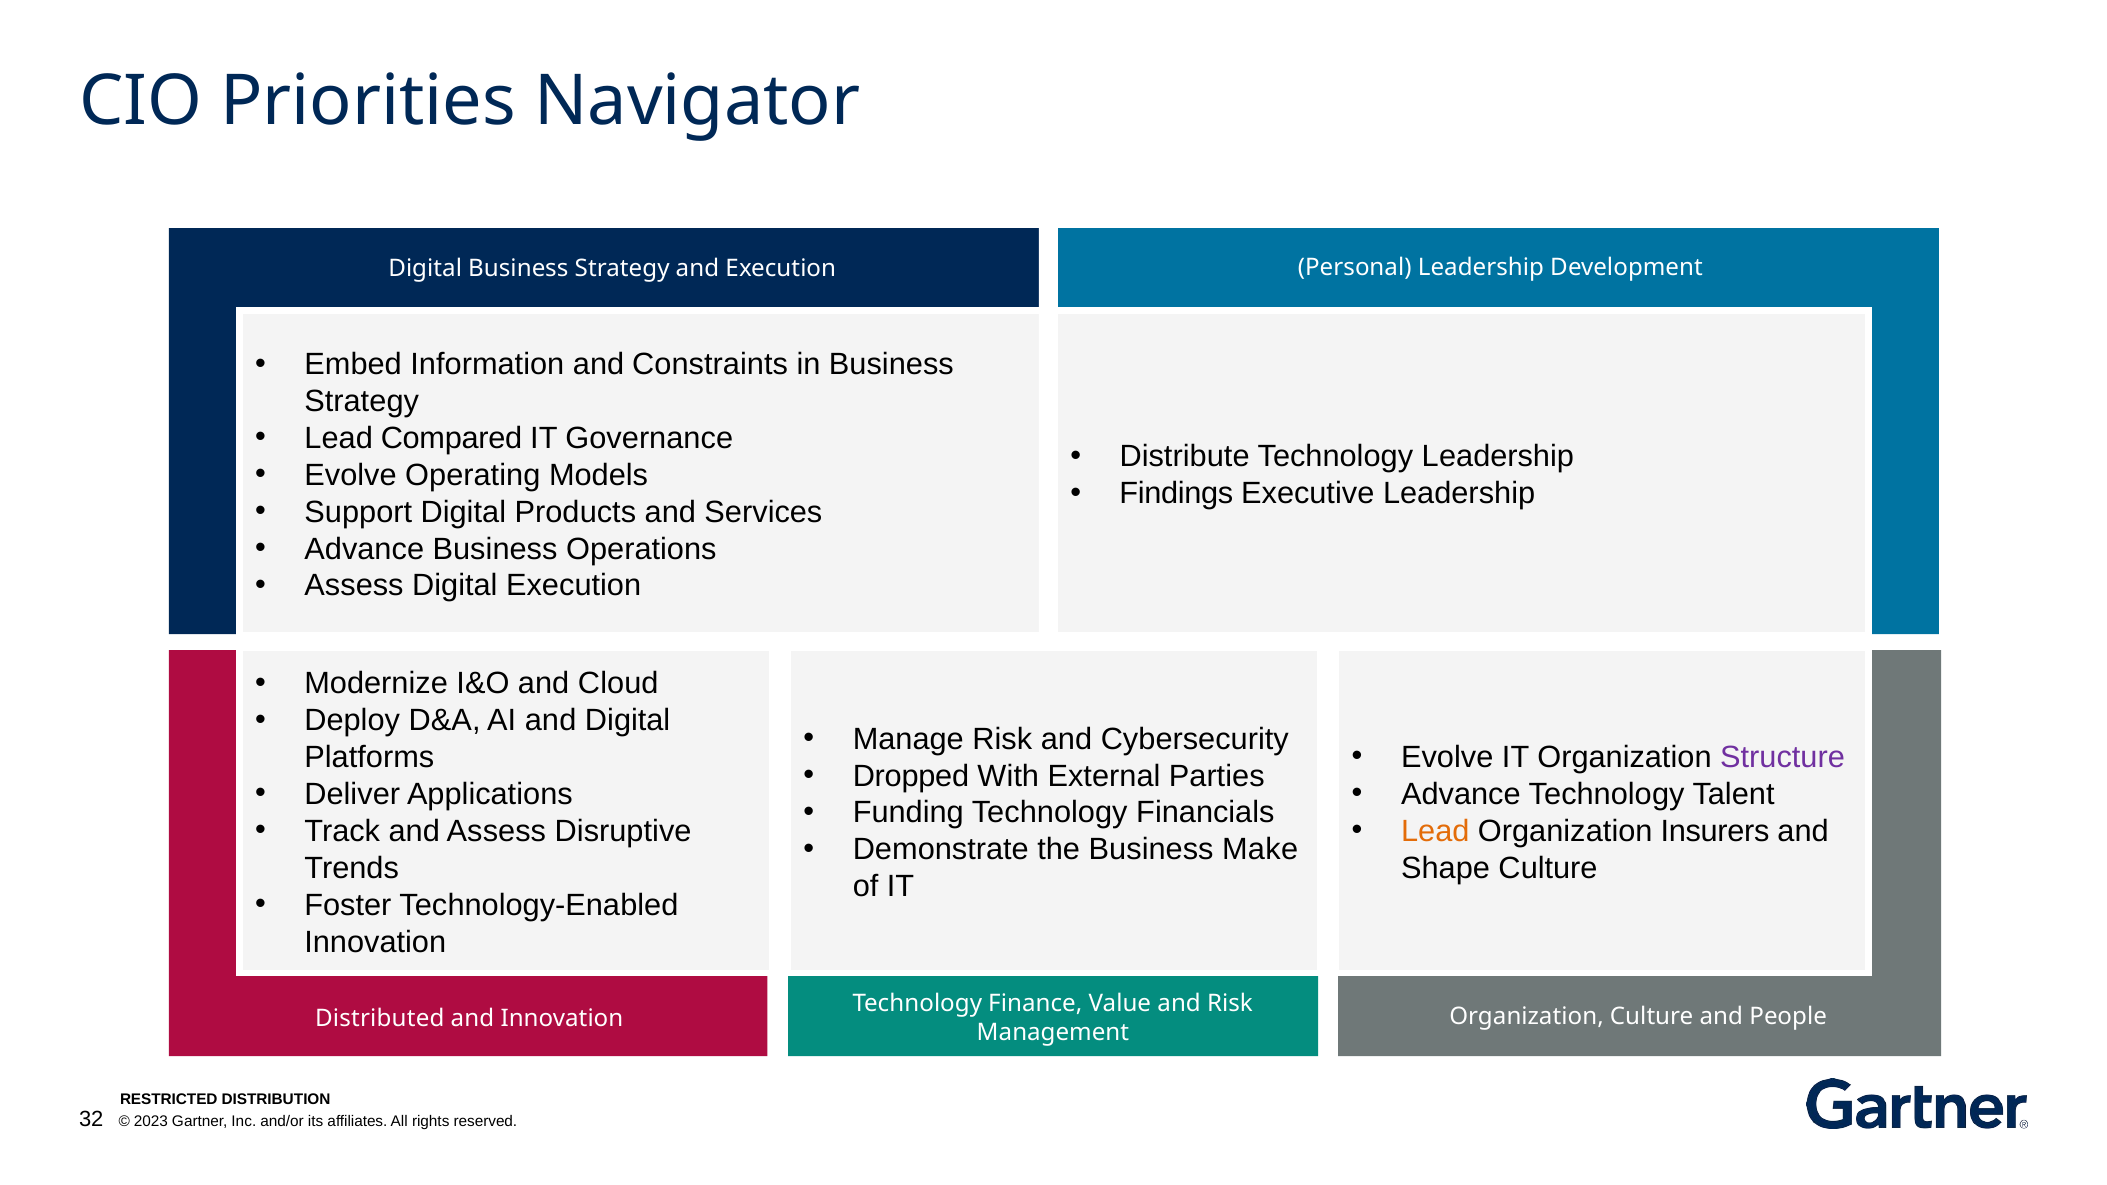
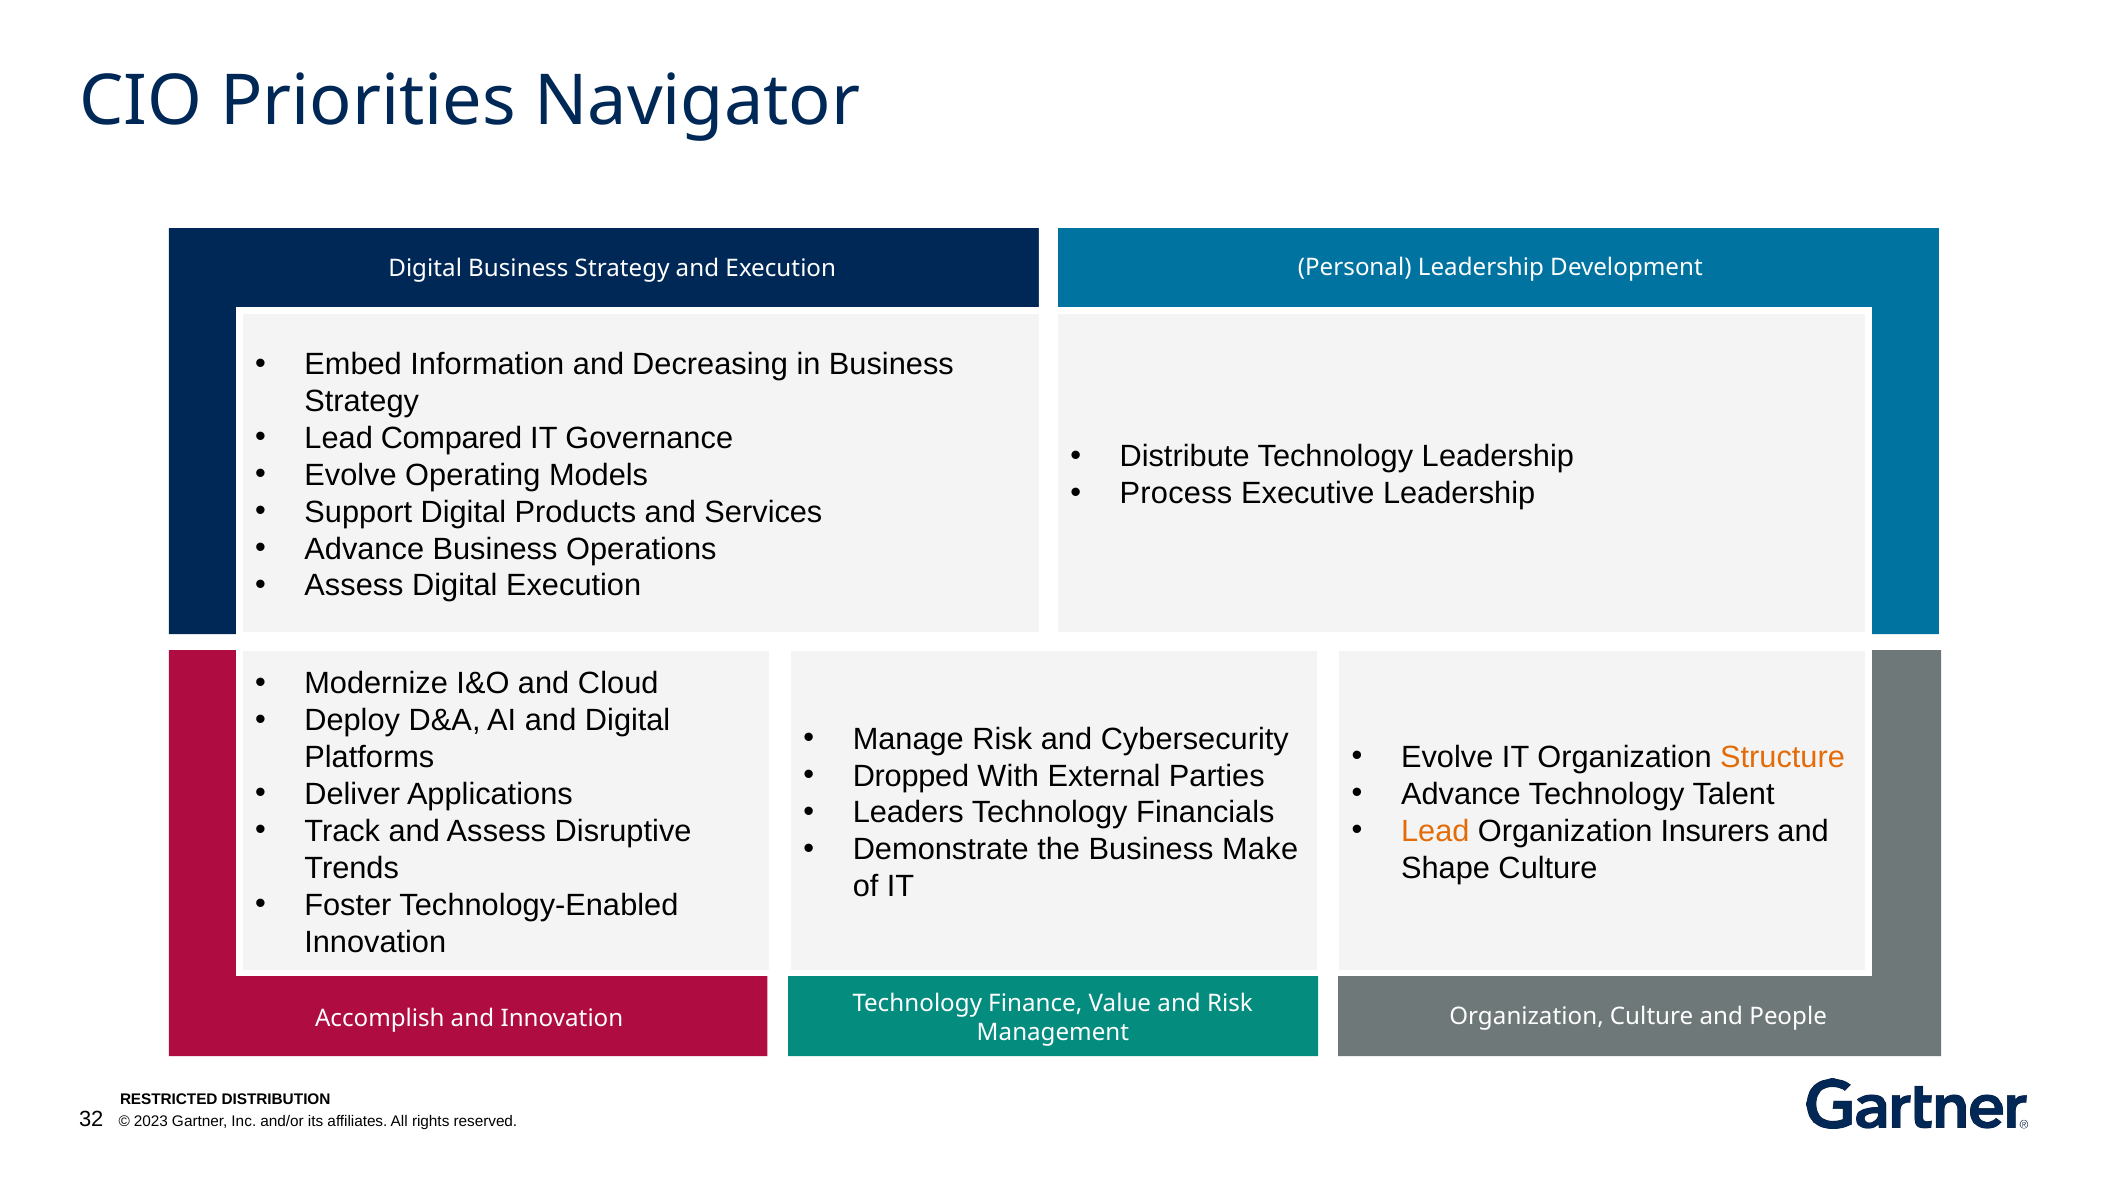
Constraints: Constraints -> Decreasing (710, 365)
Findings: Findings -> Process (1176, 494)
Structure colour: purple -> orange (1783, 758)
Funding: Funding -> Leaders (908, 813)
Distributed: Distributed -> Accomplish (380, 1019)
